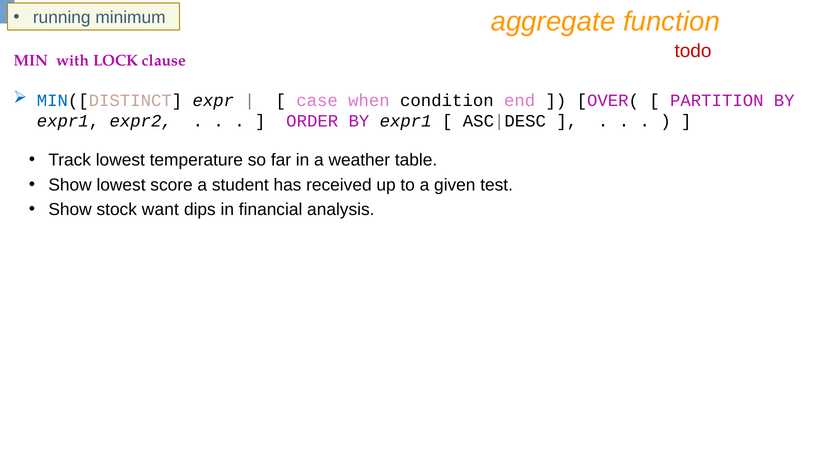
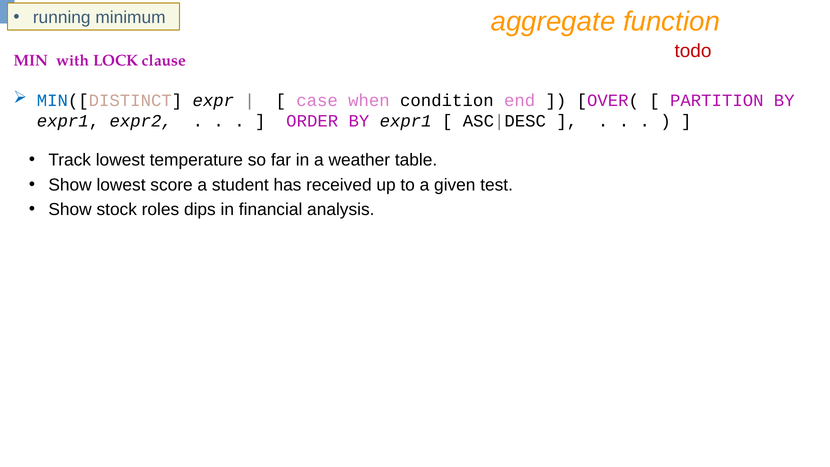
want: want -> roles (160, 210)
